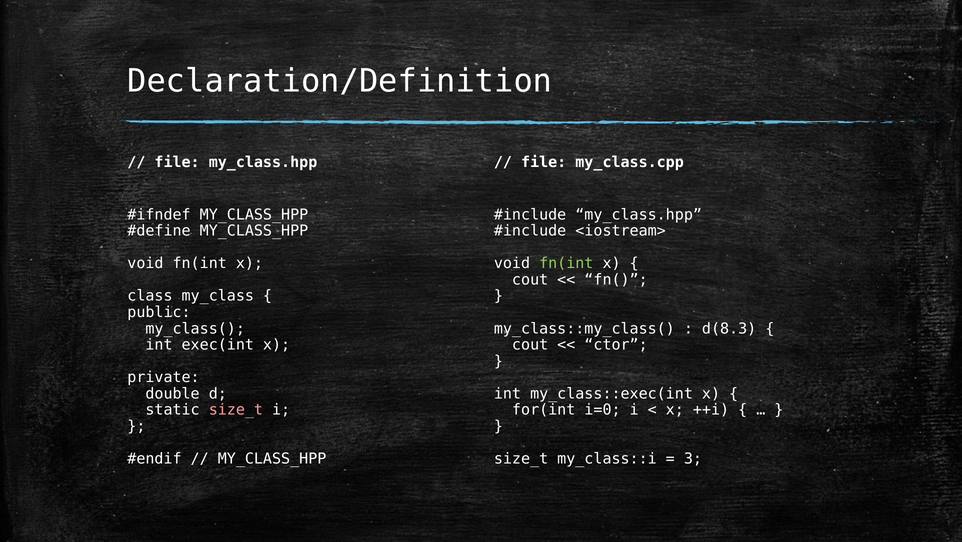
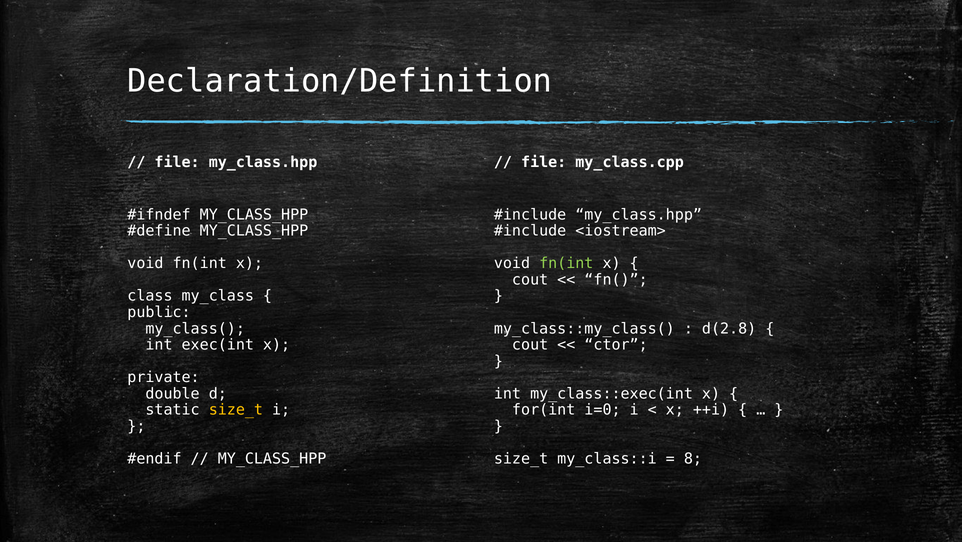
d(8.3: d(8.3 -> d(2.8 (729, 328)
size_t colour: pink -> yellow (236, 409)
3: 3 -> 8 (693, 458)
